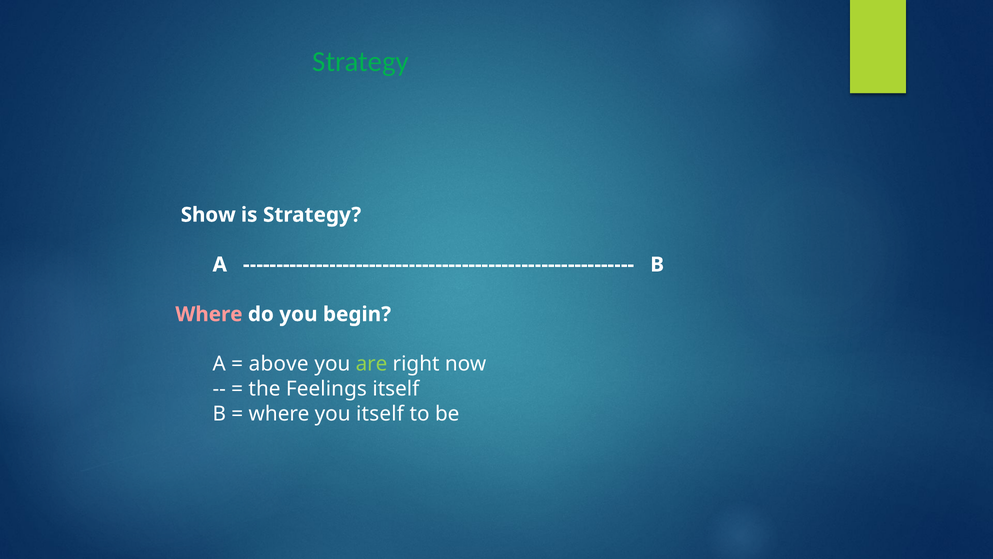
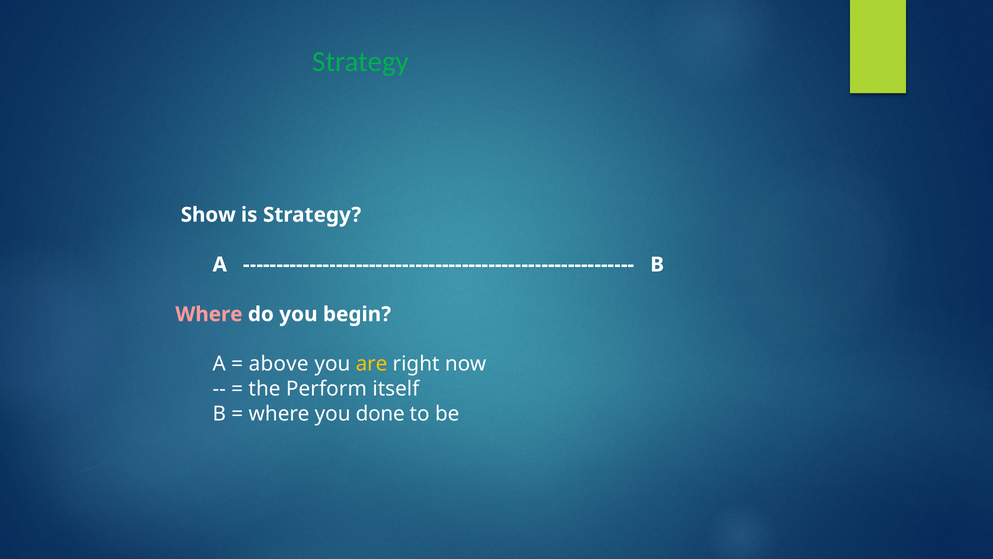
are colour: light green -> yellow (372, 364)
Feelings: Feelings -> Perform (326, 389)
you itself: itself -> done (380, 413)
